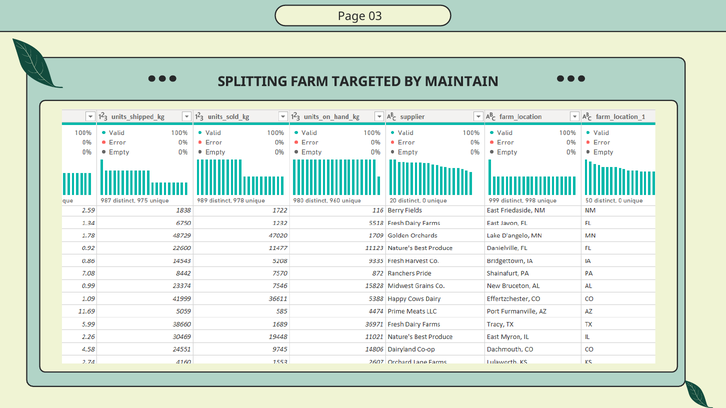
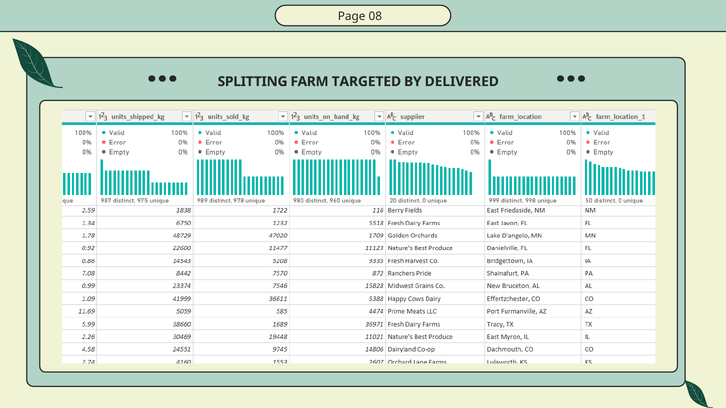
03: 03 -> 08 (375, 17)
MAINTAIN: MAINTAIN -> DELIVERED (462, 82)
